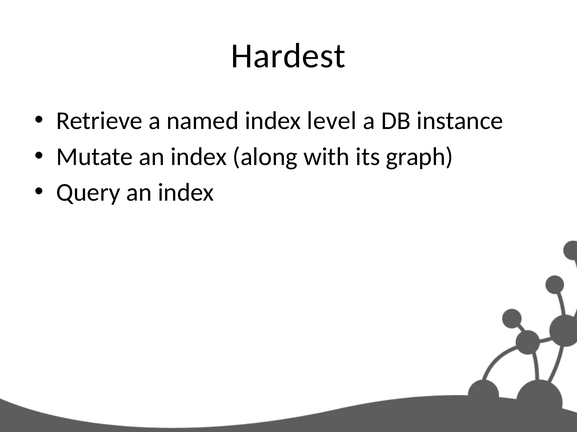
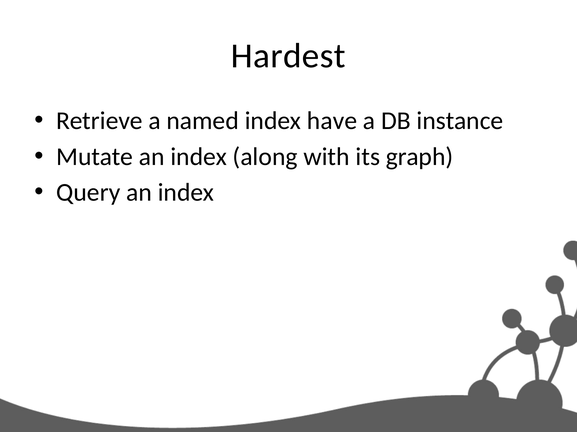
level: level -> have (332, 121)
